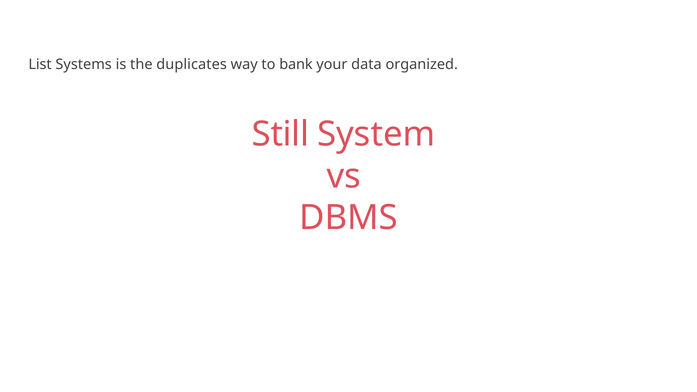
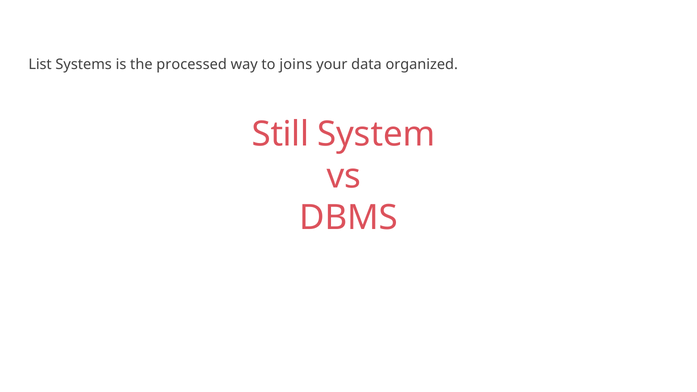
duplicates: duplicates -> processed (192, 64)
bank: bank -> joins (296, 64)
